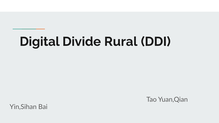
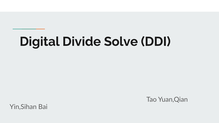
Rural: Rural -> Solve (121, 42)
